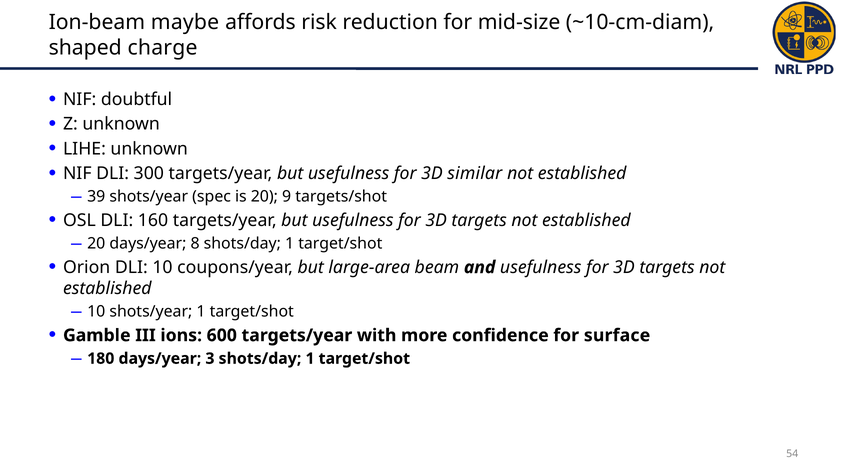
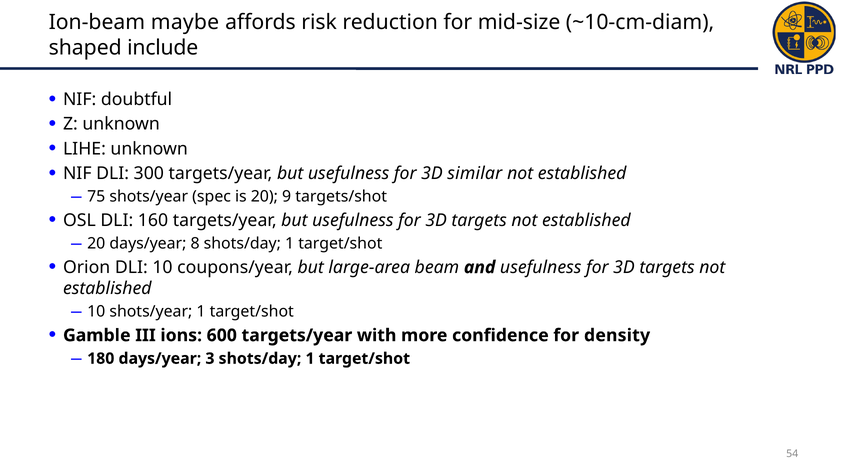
charge: charge -> include (163, 48)
39: 39 -> 75 (96, 197)
surface: surface -> density (617, 336)
